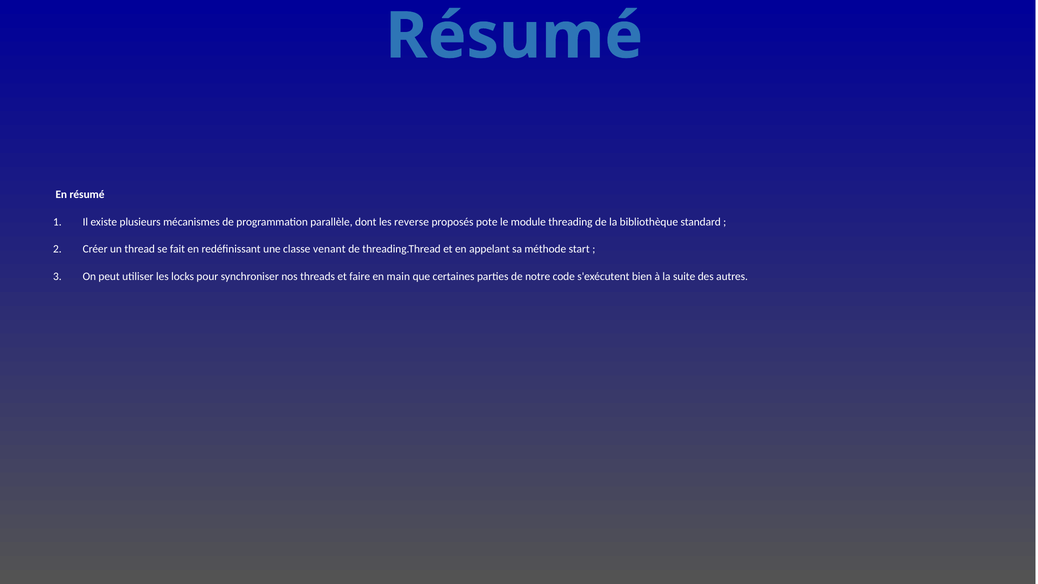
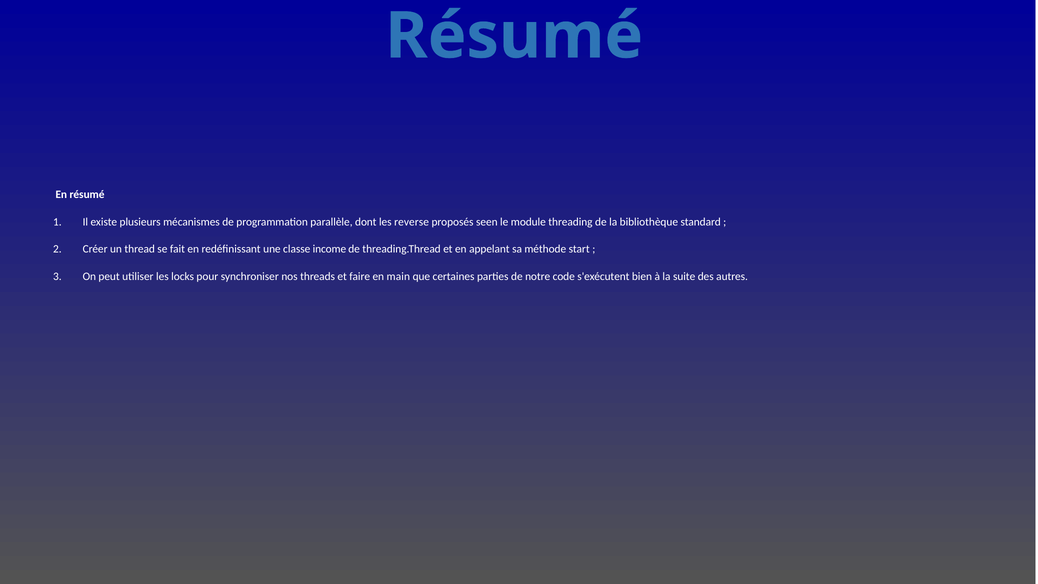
pote: pote -> seen (487, 222)
venant: venant -> income (329, 249)
